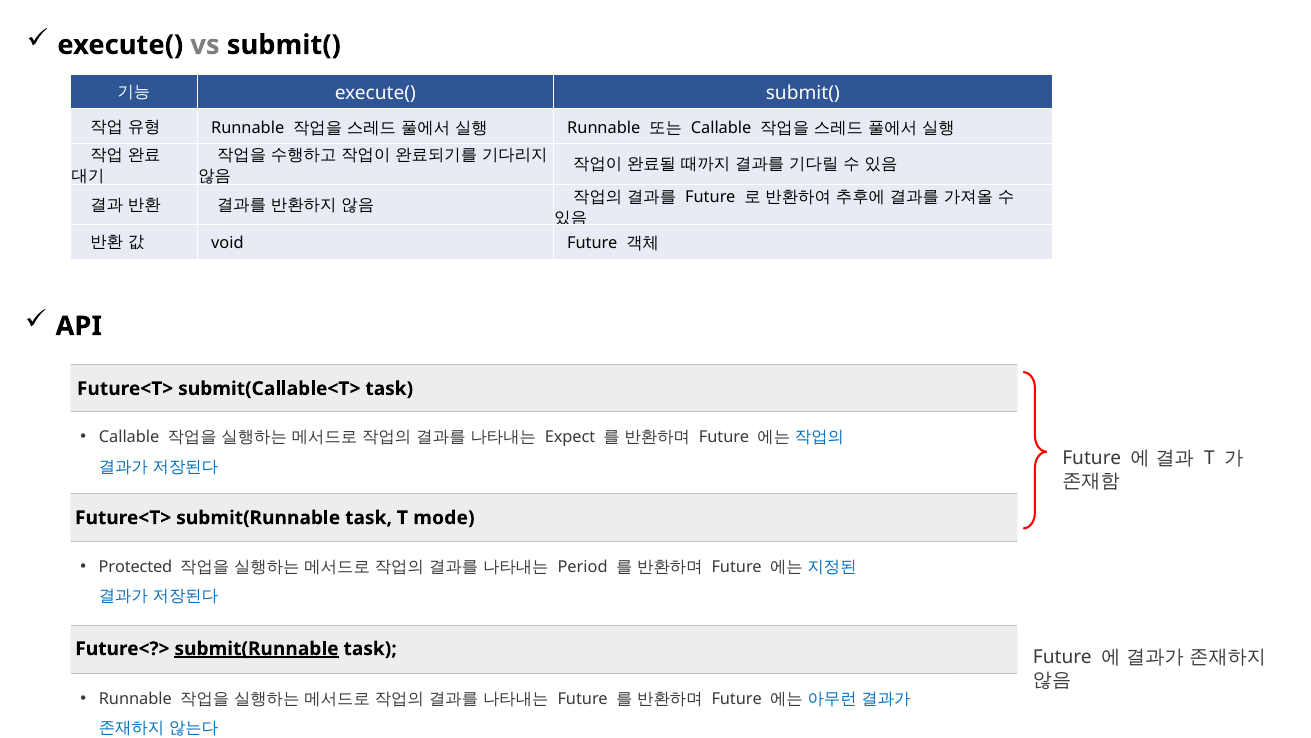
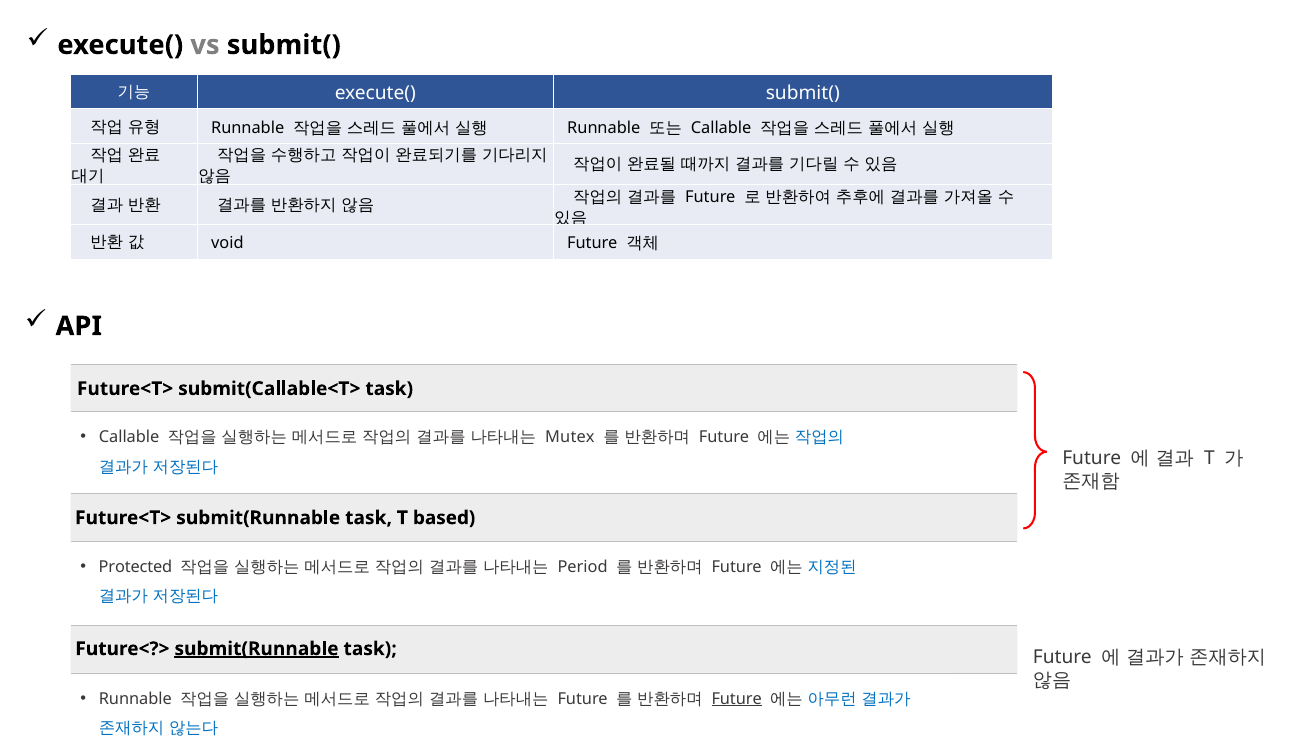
Expect: Expect -> Mutex (570, 437)
mode: mode -> based (444, 517)
Future underline: none -> present (737, 698)
